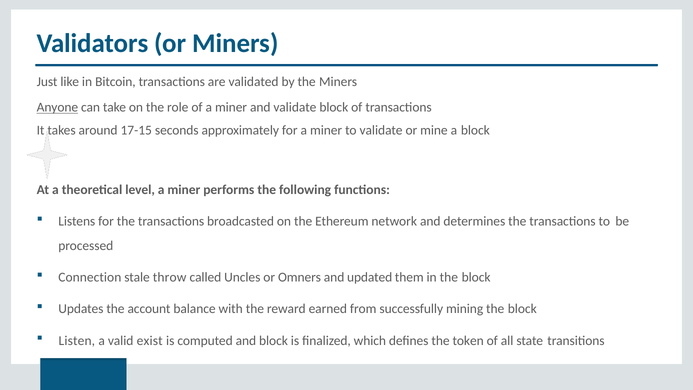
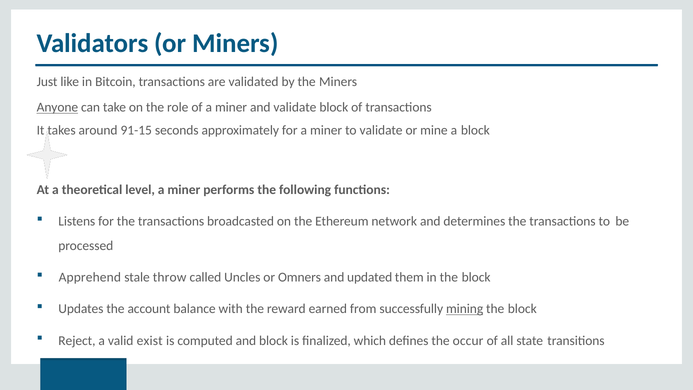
17-15: 17-15 -> 91-15 (136, 130)
Connection: Connection -> Apprehend (90, 277)
mining underline: none -> present (465, 309)
Listen: Listen -> Reject (77, 340)
token: token -> occur (468, 340)
